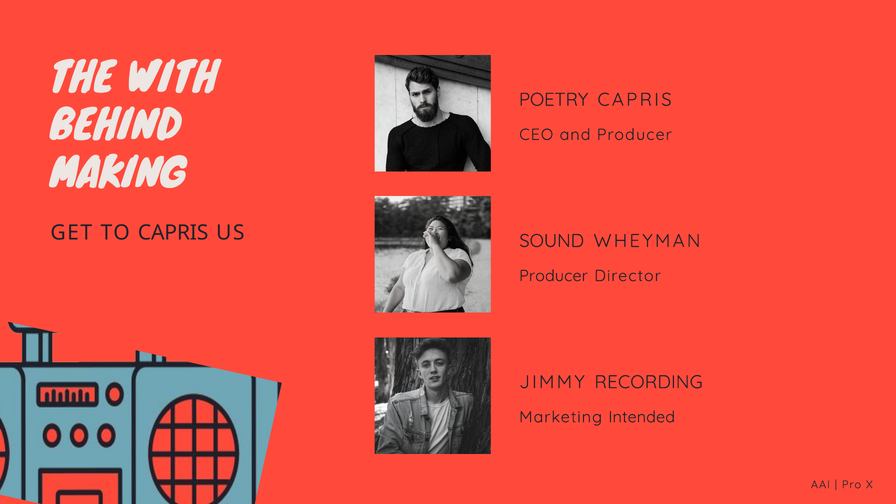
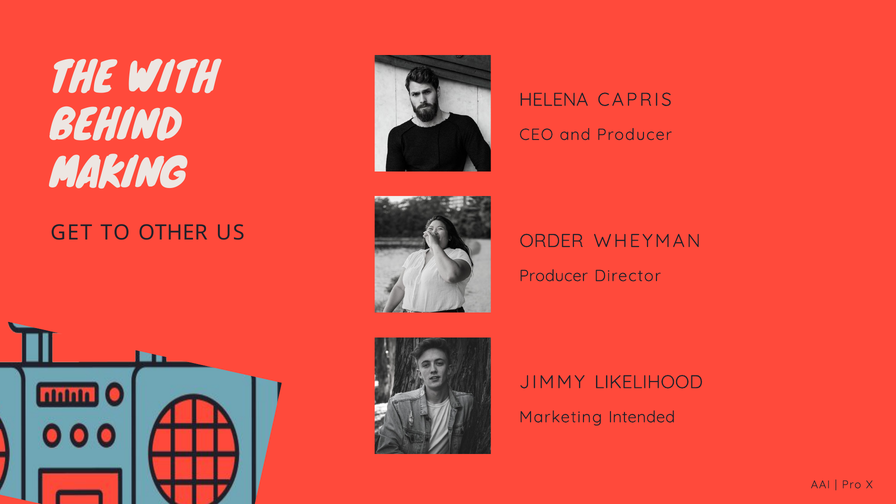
POETRY: POETRY -> HELENA (554, 100)
TO CAPRIS: CAPRIS -> OTHER (173, 233)
SOUND: SOUND -> ORDER (551, 241)
RECORDING: RECORDING -> LIKELIHOOD (649, 382)
